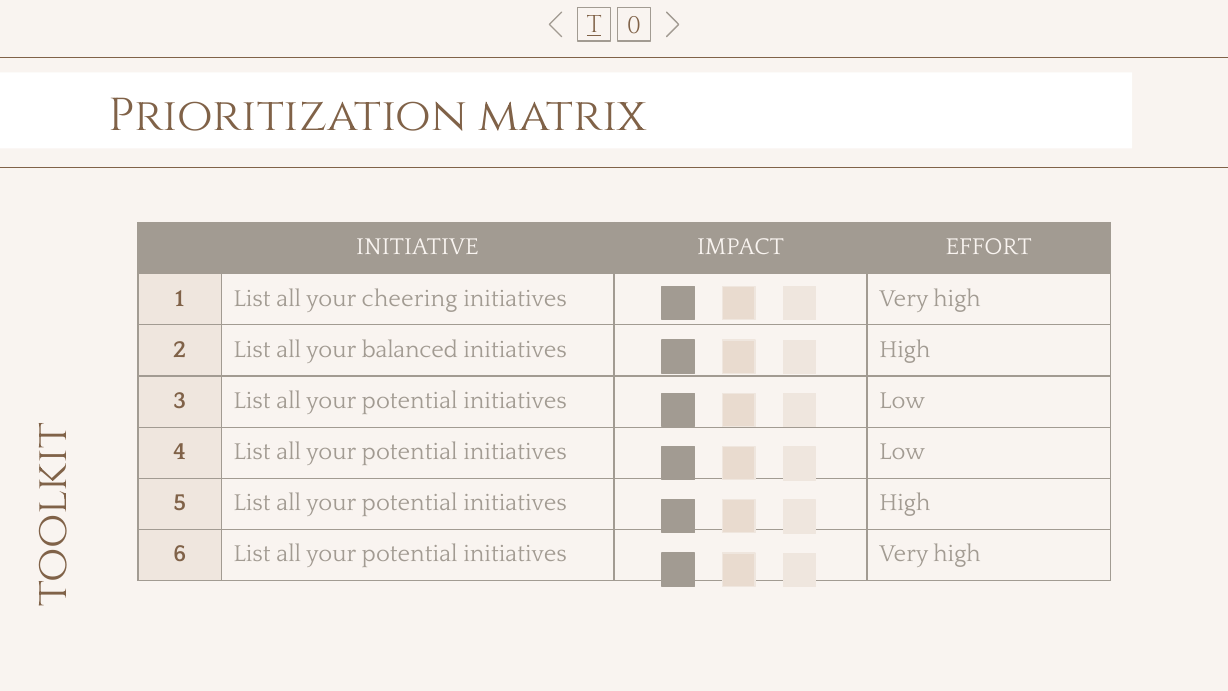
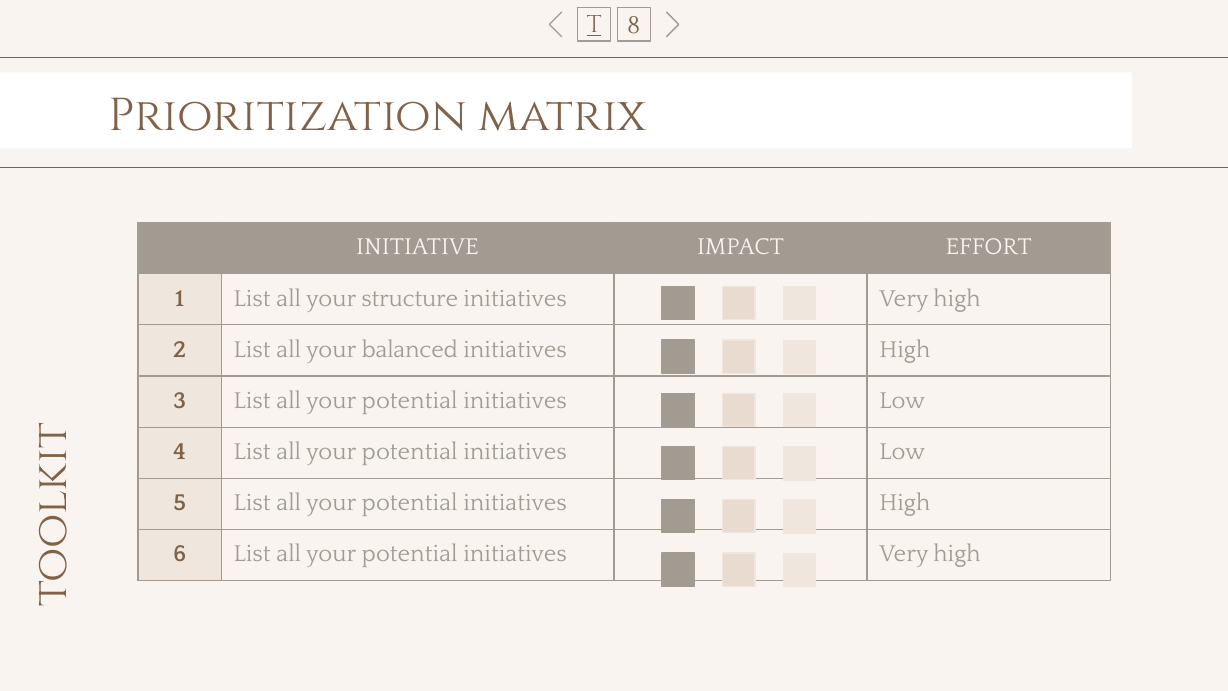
0: 0 -> 8 (634, 26)
cheering: cheering -> structure (410, 298)
